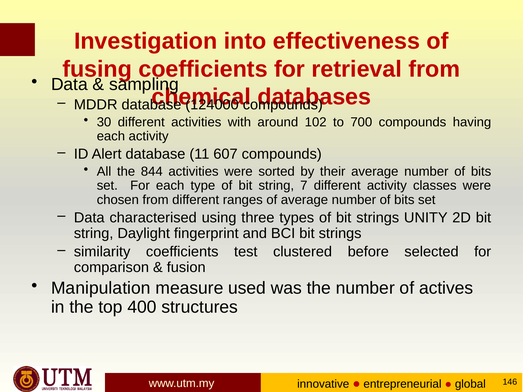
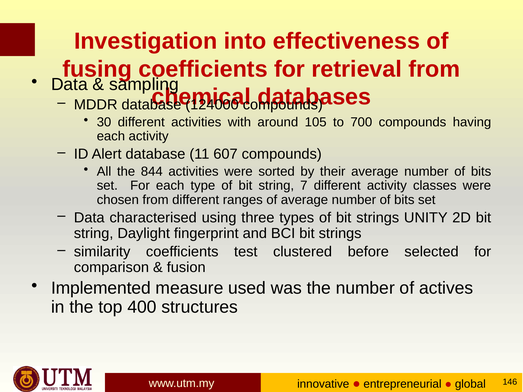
102: 102 -> 105 (316, 122)
Manipulation: Manipulation -> Implemented (101, 288)
